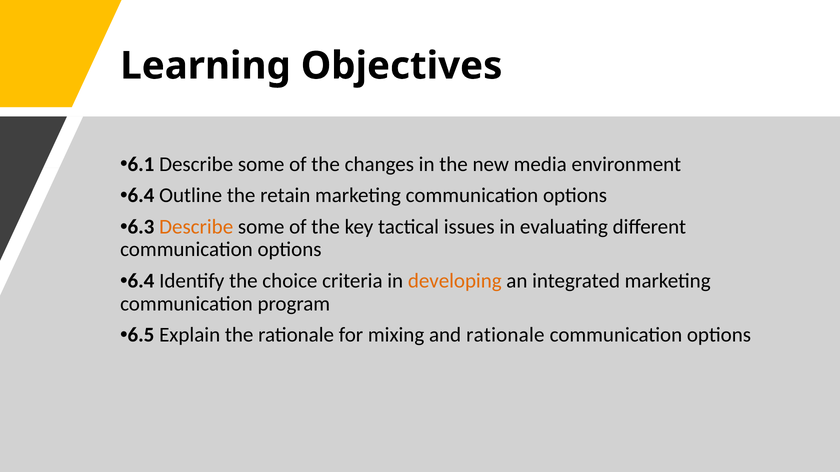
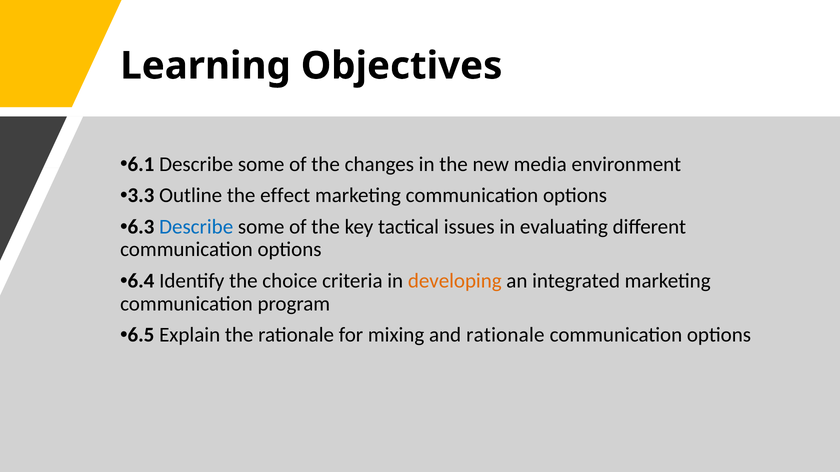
6.4: 6.4 -> 3.3 (141, 196)
retain: retain -> effect (285, 196)
Describe colour: orange -> blue (196, 227)
